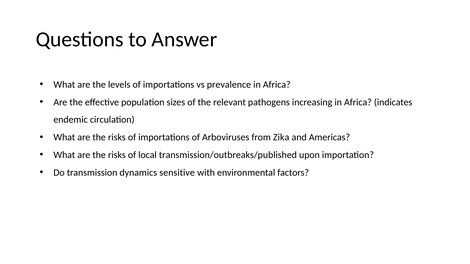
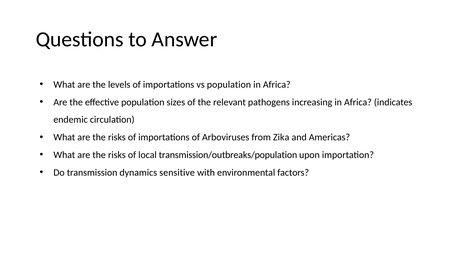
vs prevalence: prevalence -> population (229, 85)
transmission/outbreaks/published: transmission/outbreaks/published -> transmission/outbreaks/population (228, 155)
